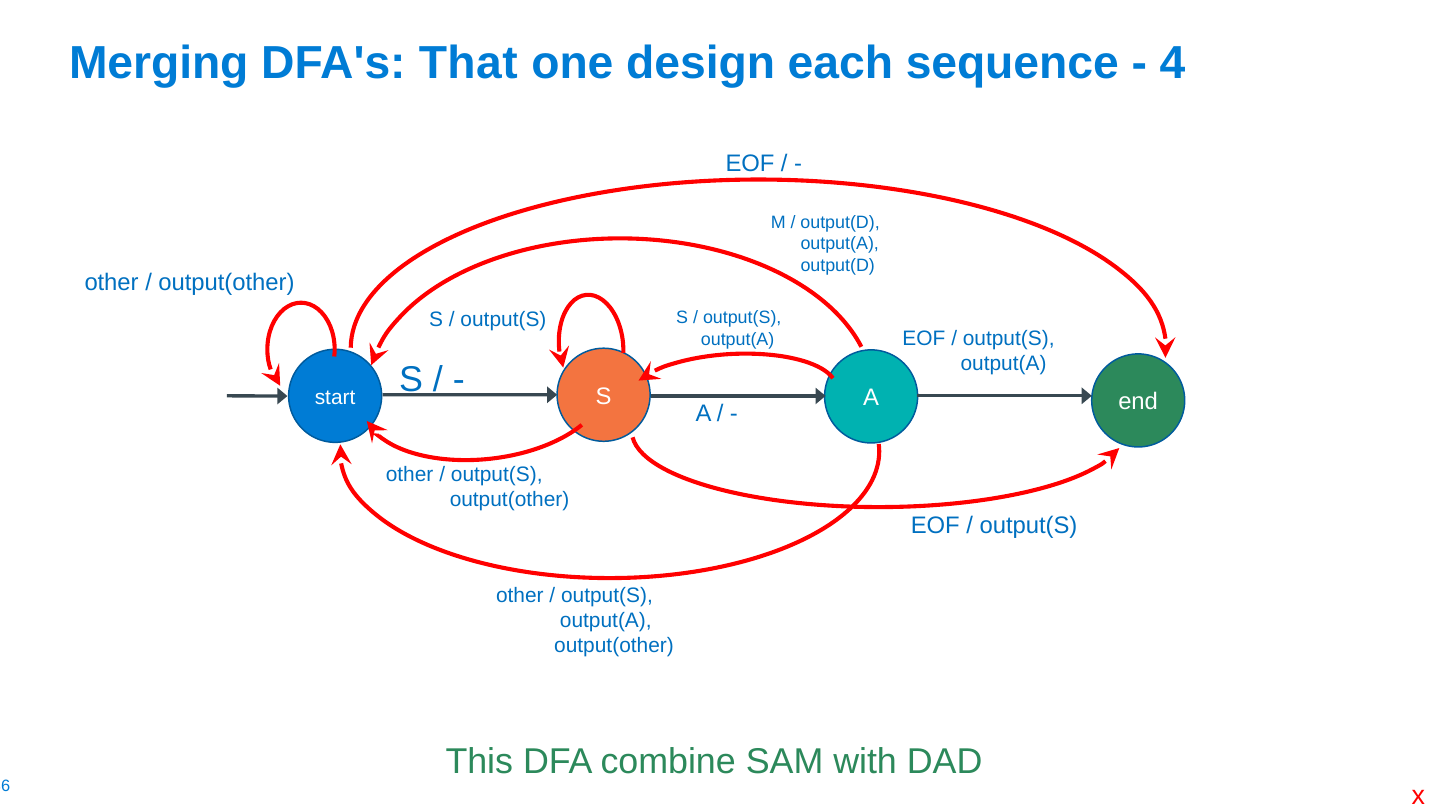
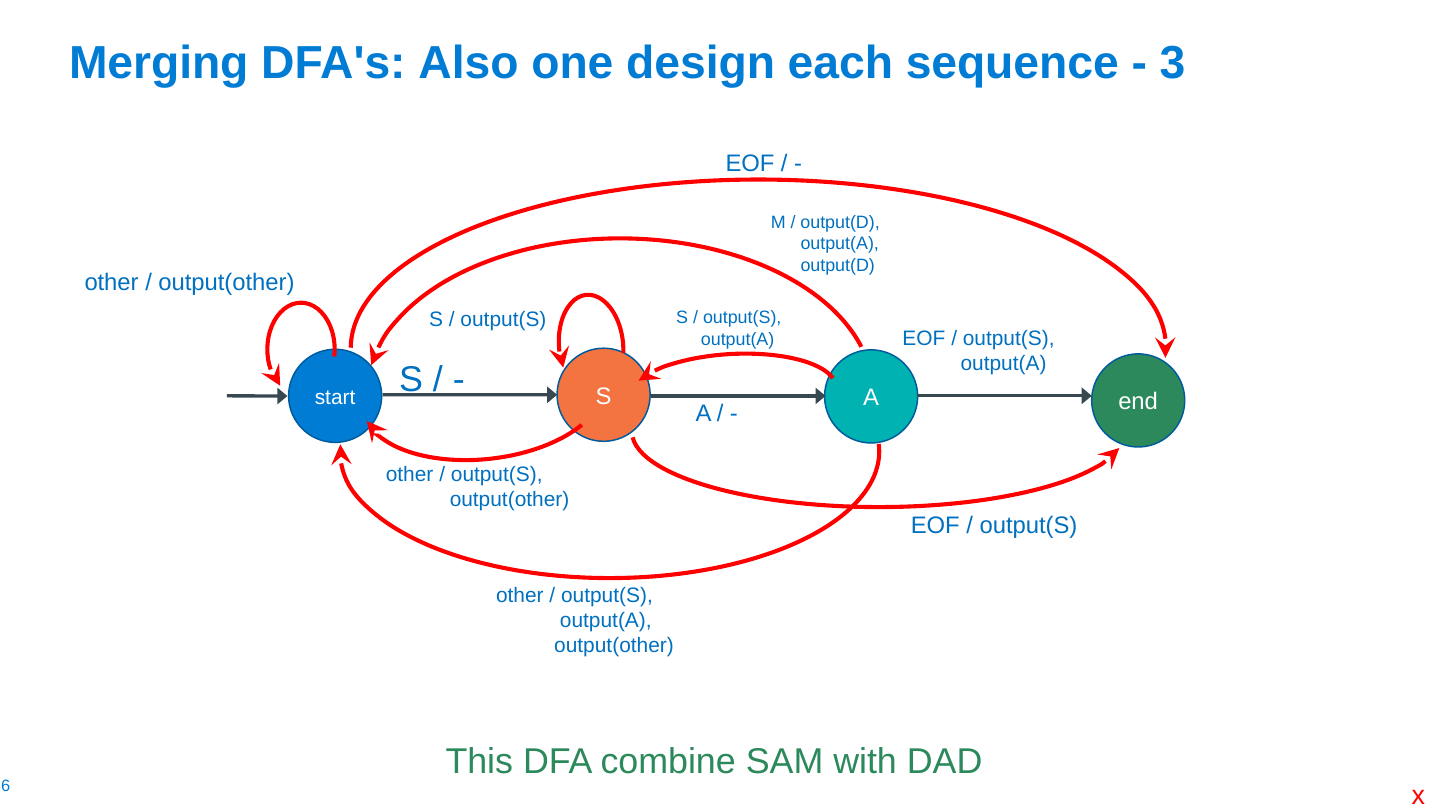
That: That -> Also (469, 63)
4: 4 -> 3 (1172, 63)
